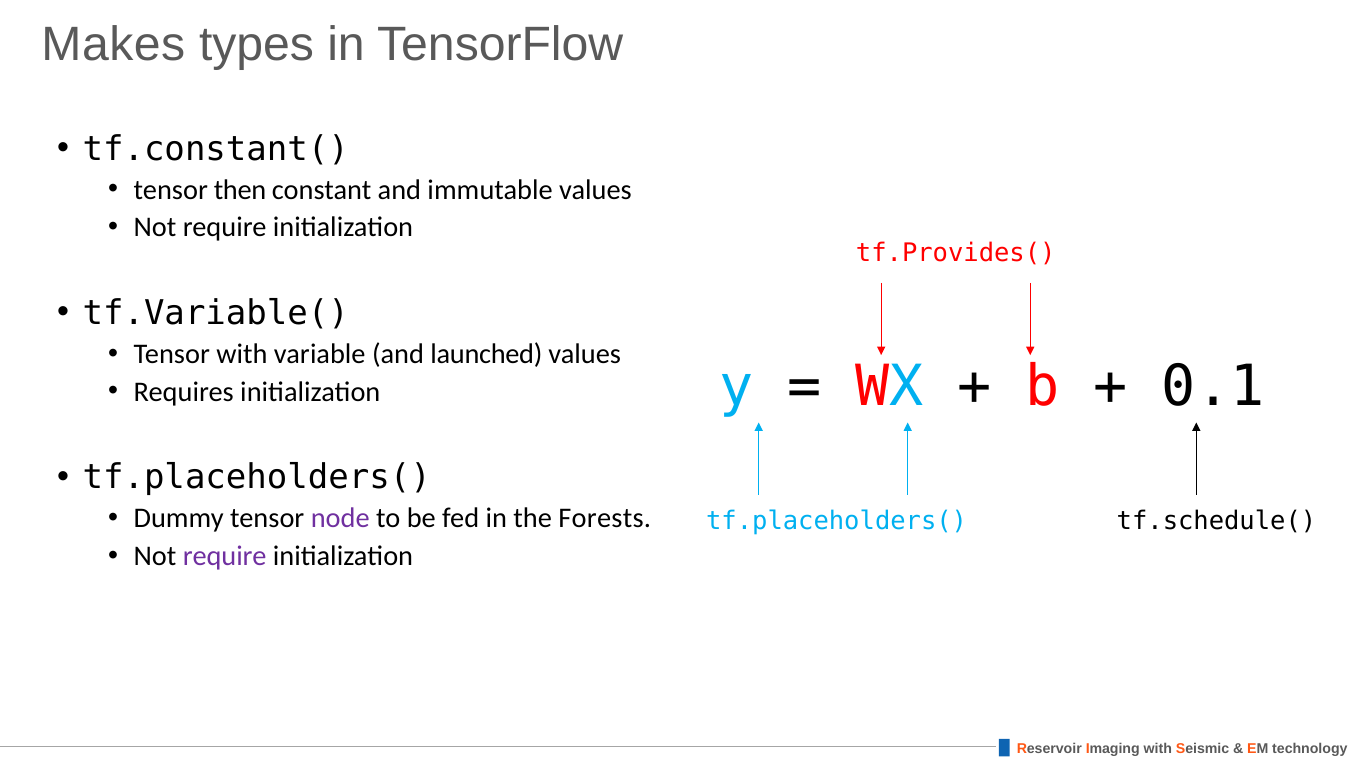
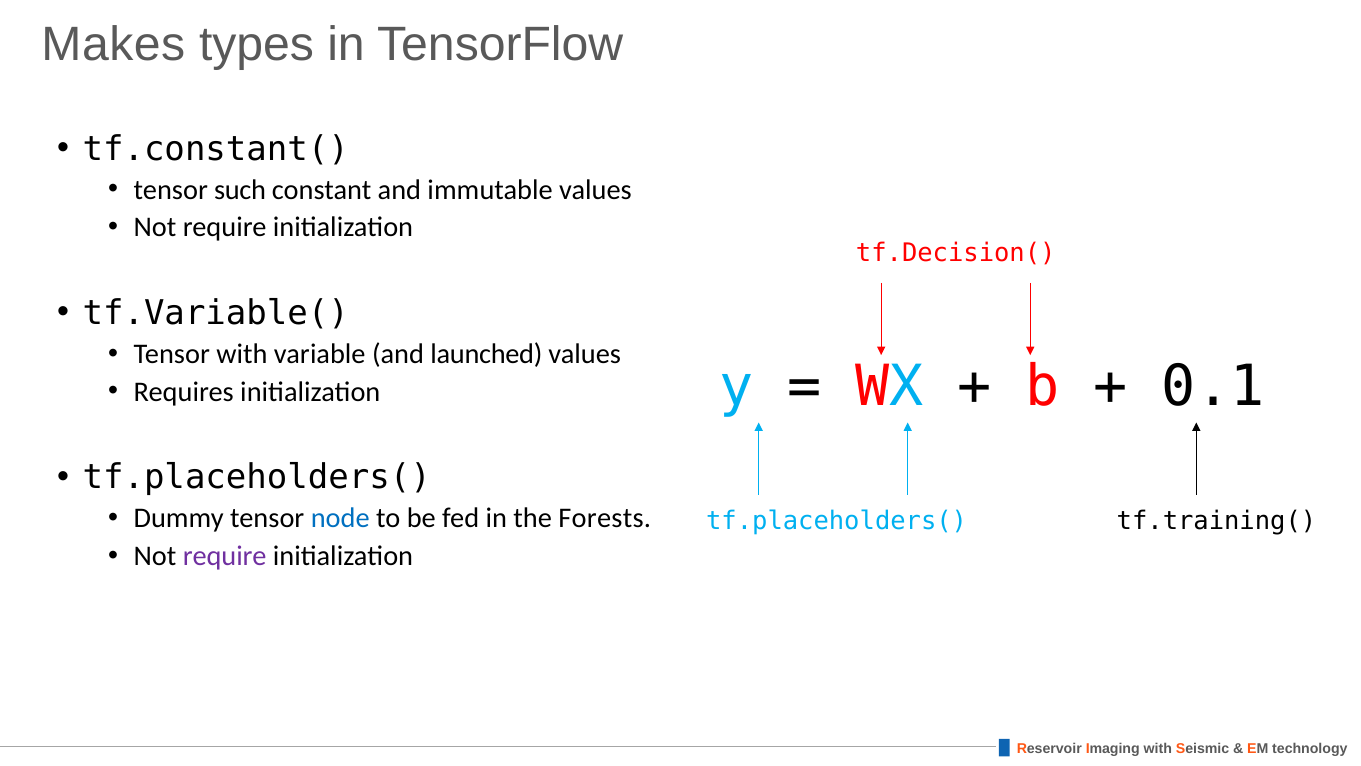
then: then -> such (240, 190)
tf.Provides(: tf.Provides( -> tf.Decision( (956, 253)
node colour: purple -> blue (340, 518)
tf.schedule(: tf.schedule( -> tf.training( (1216, 521)
